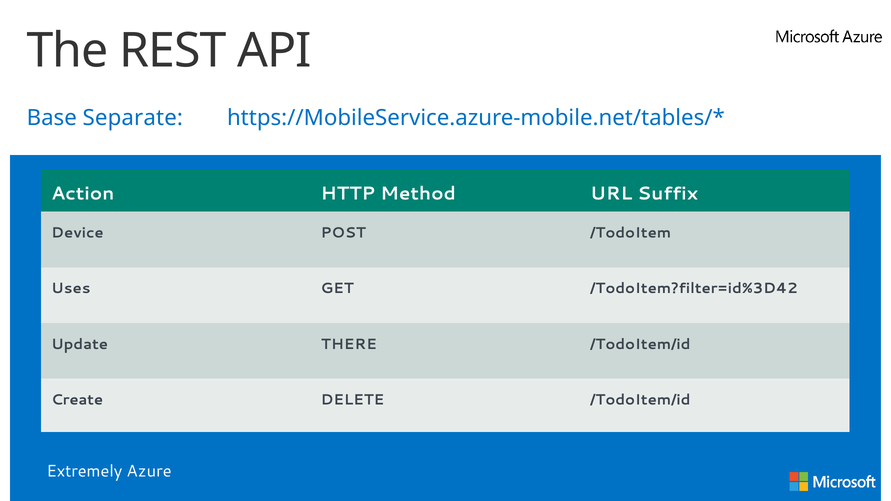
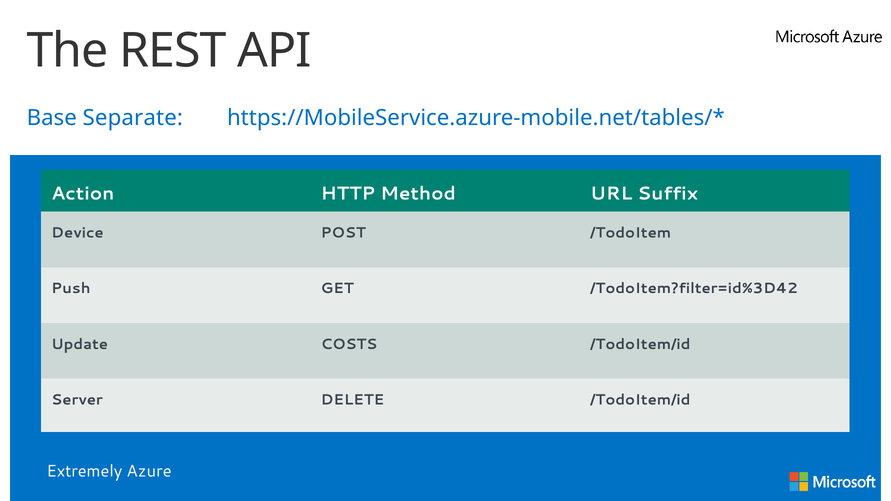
Uses: Uses -> Push (71, 289)
THERE: THERE -> COSTS (349, 344)
Create: Create -> Server (77, 400)
